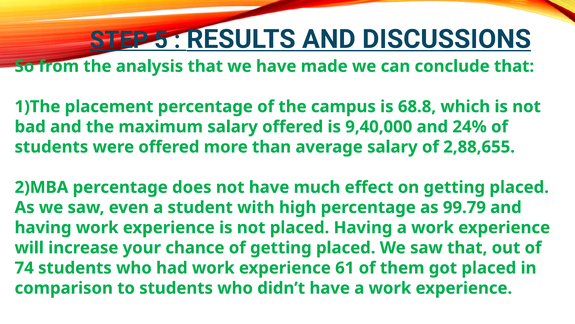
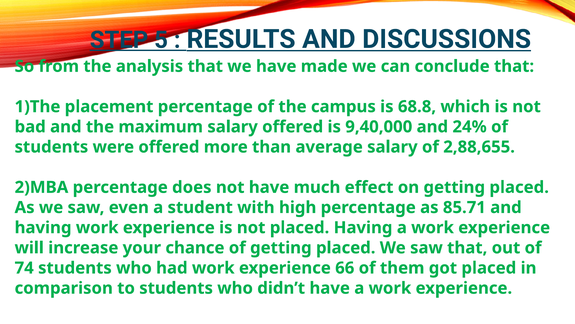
99.79: 99.79 -> 85.71 (464, 207)
61: 61 -> 66 (345, 268)
